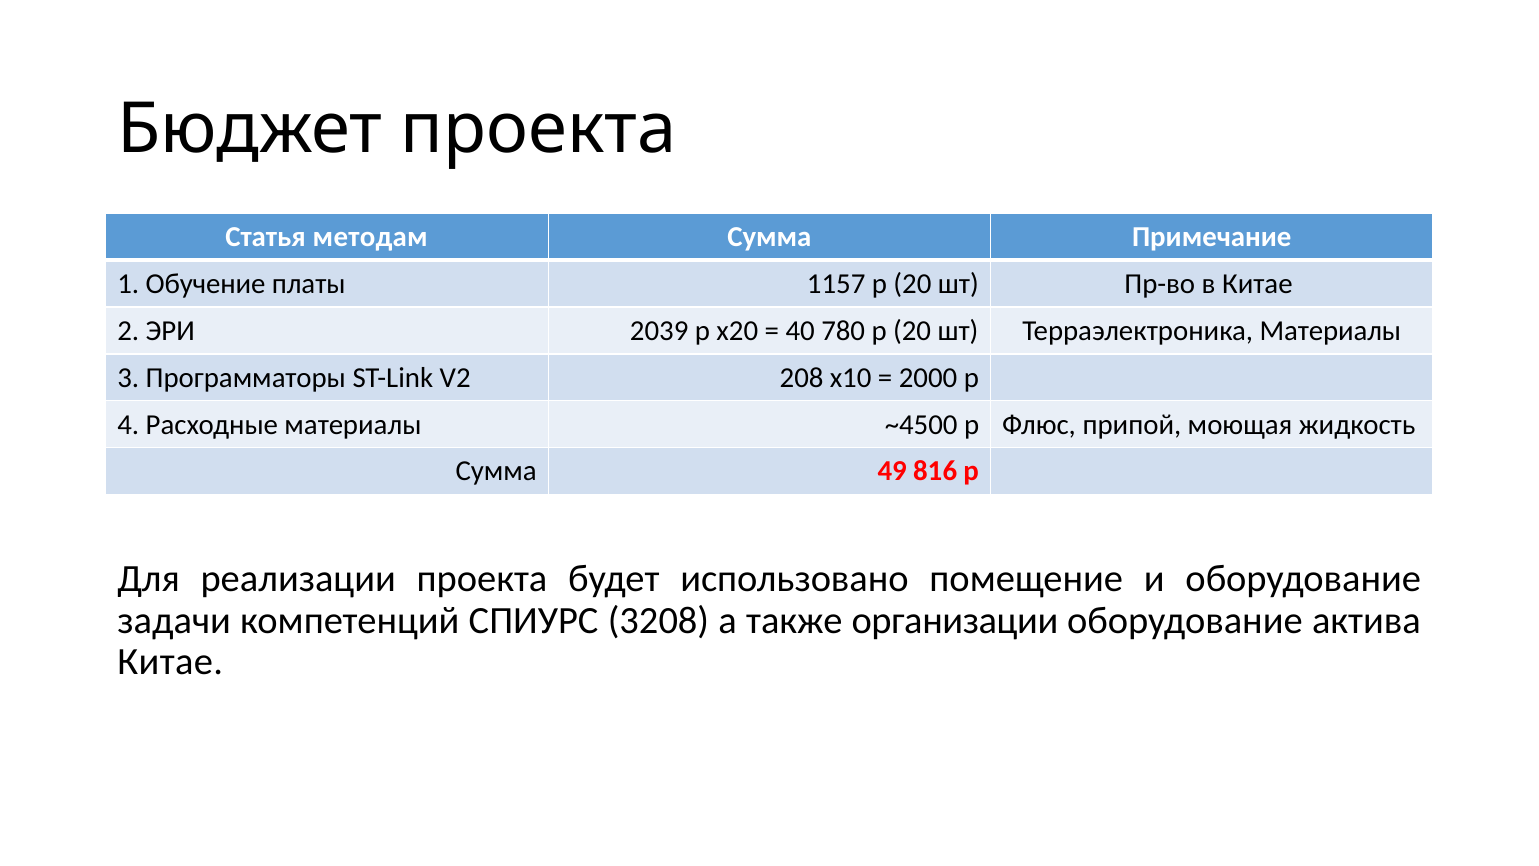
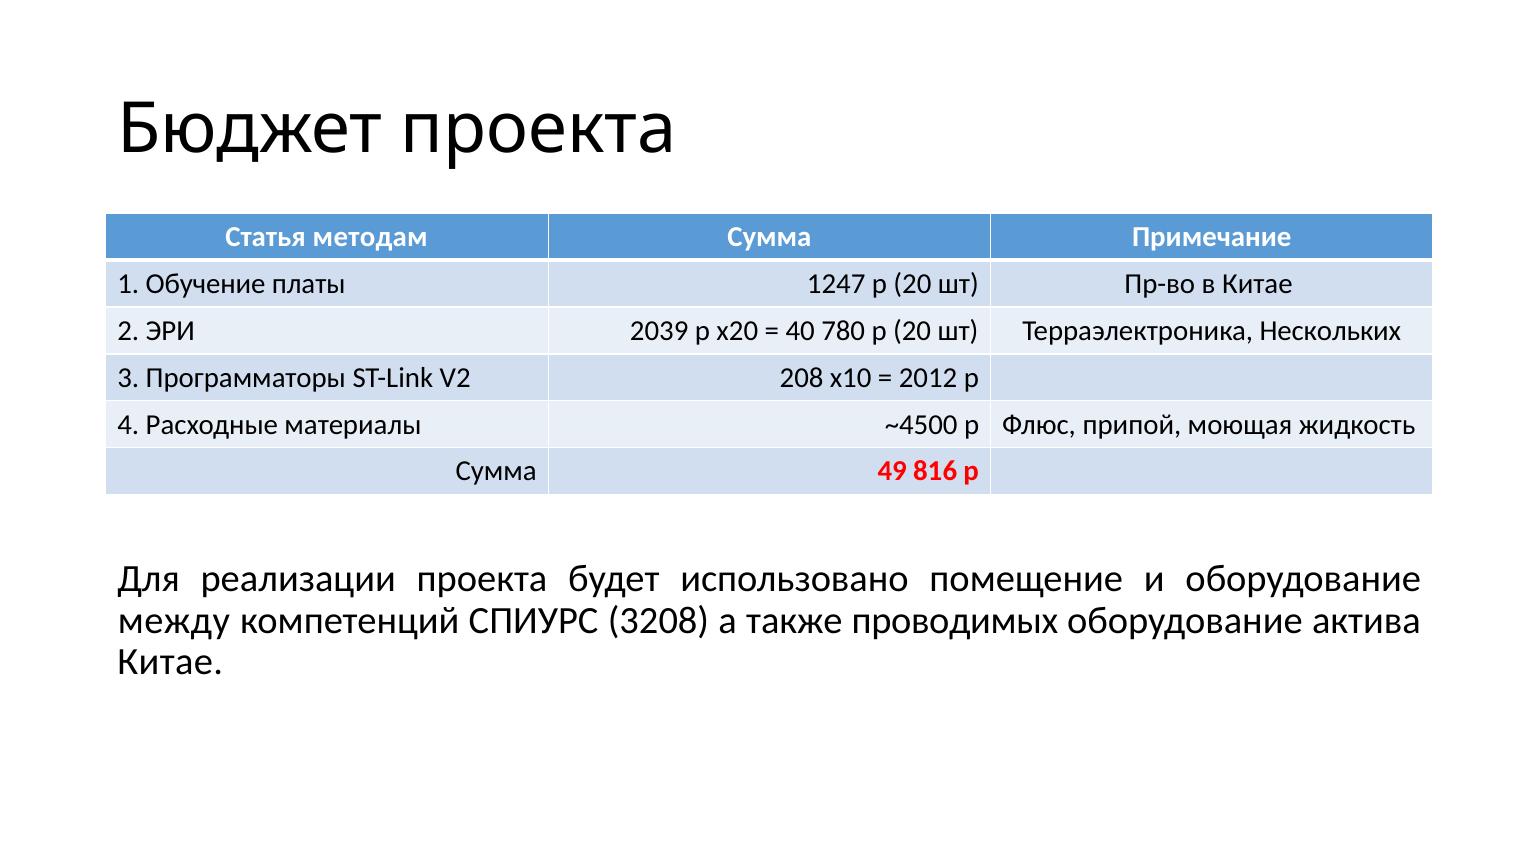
1157: 1157 -> 1247 (836, 284)
Терраэлектроника Материалы: Материалы -> Нескольких (1330, 331)
2000: 2000 -> 2012 (928, 378)
задачи: задачи -> между (174, 620)
организации: организации -> проводимых (955, 620)
